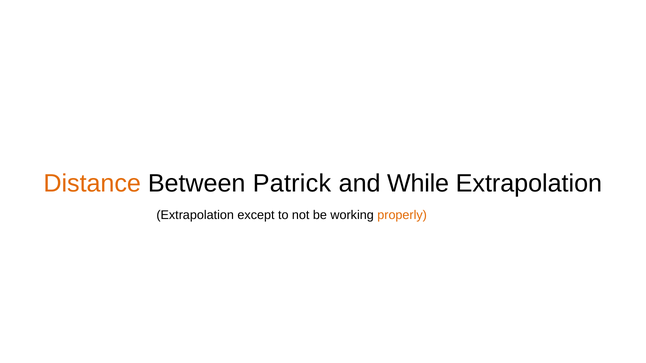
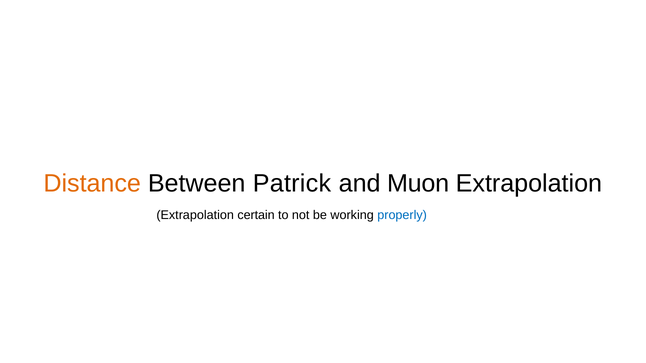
While: While -> Muon (418, 183)
except: except -> certain (256, 215)
properly colour: orange -> blue (402, 215)
